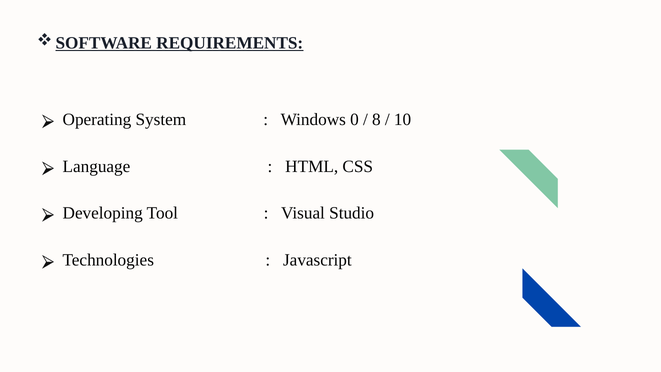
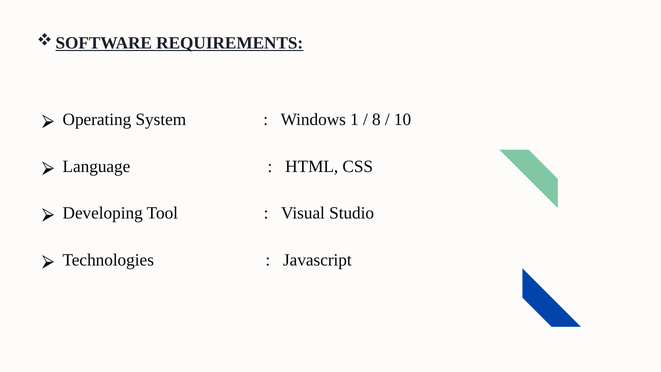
0: 0 -> 1 (354, 120)
